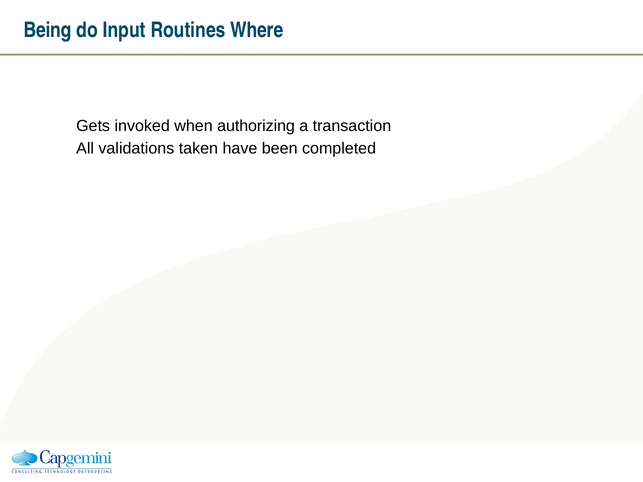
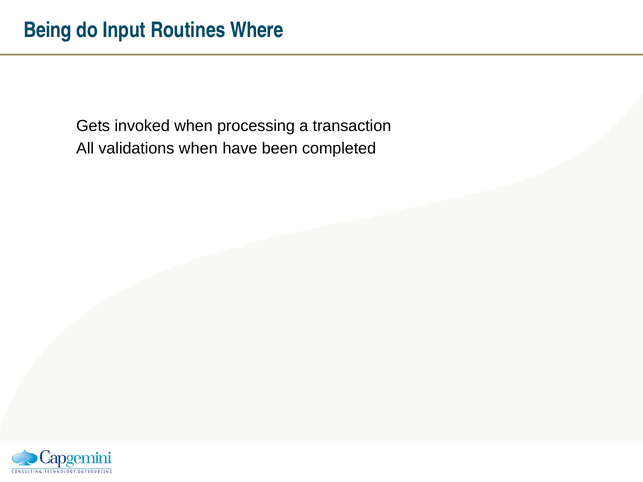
authorizing: authorizing -> processing (256, 126)
validations taken: taken -> when (198, 148)
